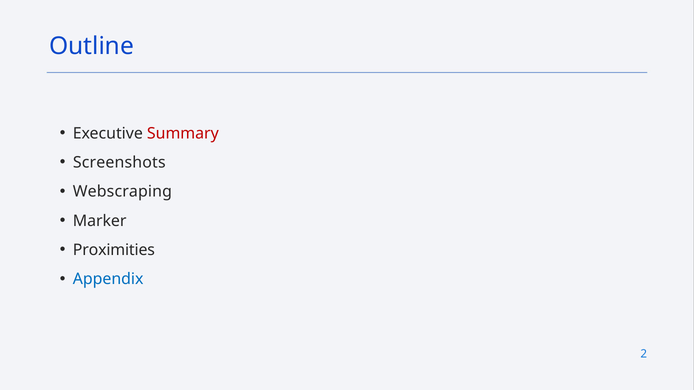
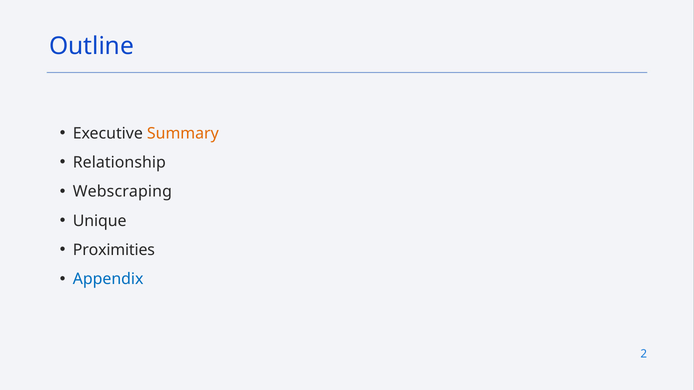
Summary colour: red -> orange (183, 134)
Screenshots: Screenshots -> Relationship (119, 163)
Marker: Marker -> Unique (100, 221)
